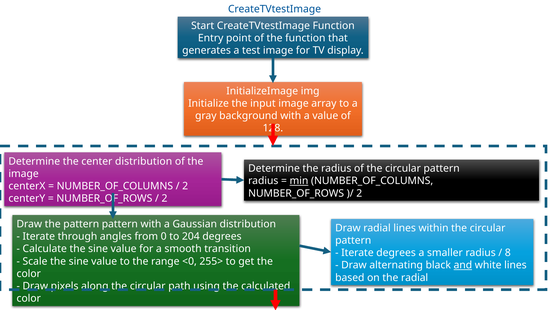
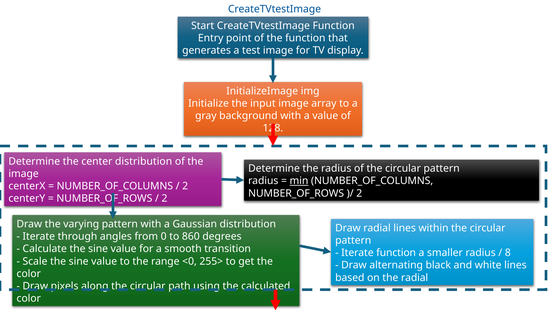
the pattern: pattern -> varying (81, 224)
204: 204 -> 860 (191, 236)
Iterate degrees: degrees -> function (396, 253)
and underline: present -> none (463, 265)
